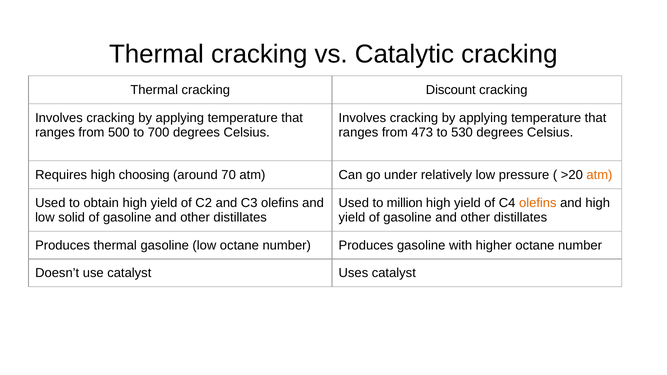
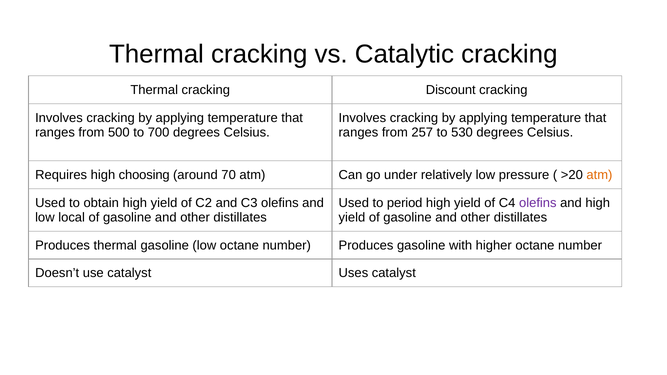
473: 473 -> 257 (422, 133)
million: million -> period (405, 203)
olefins colour: orange -> purple (538, 203)
solid: solid -> local (72, 217)
